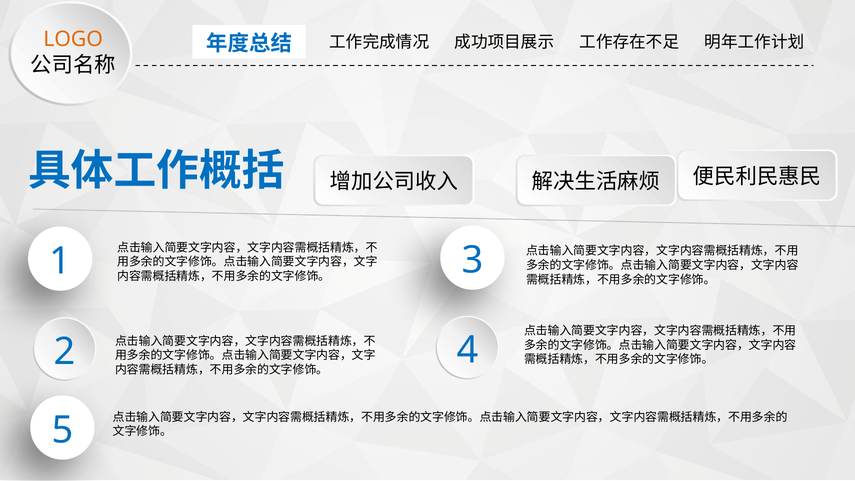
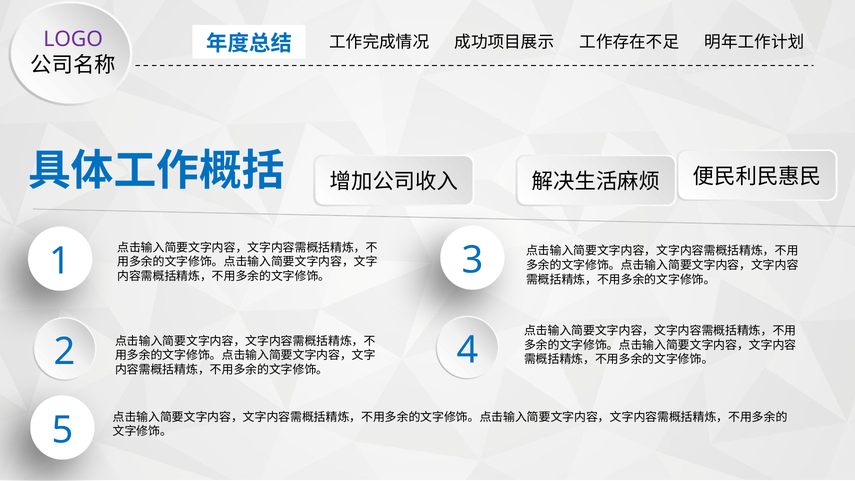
LOGO colour: orange -> purple (73, 39)
